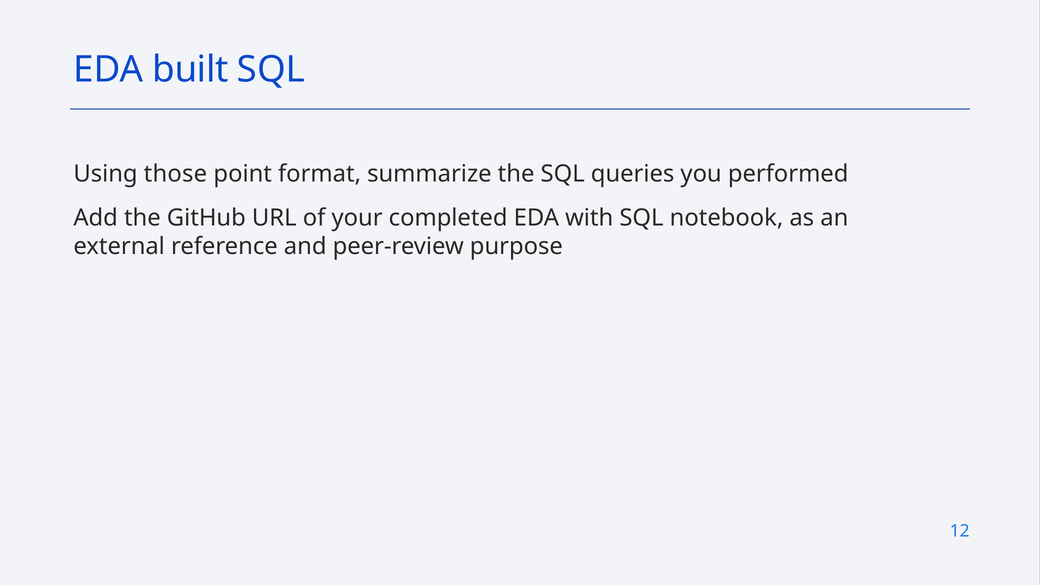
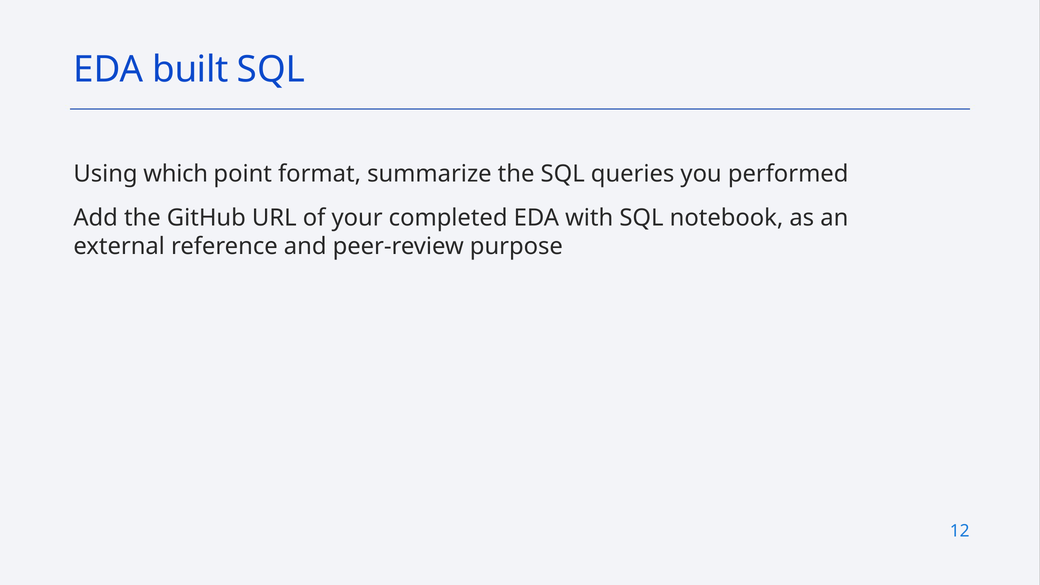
those: those -> which (176, 174)
